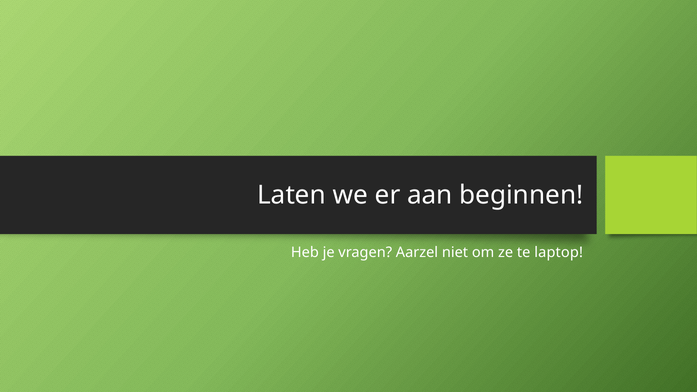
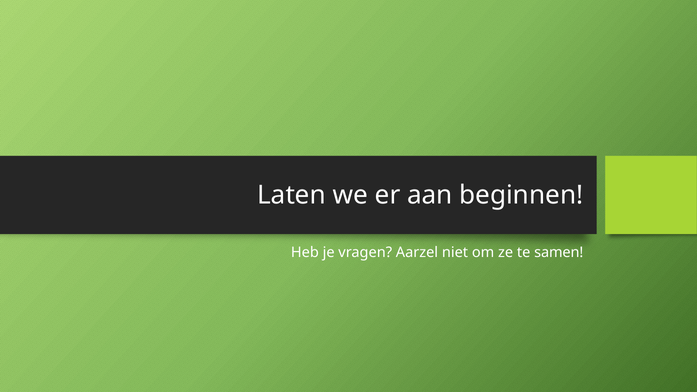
laptop: laptop -> samen (559, 252)
